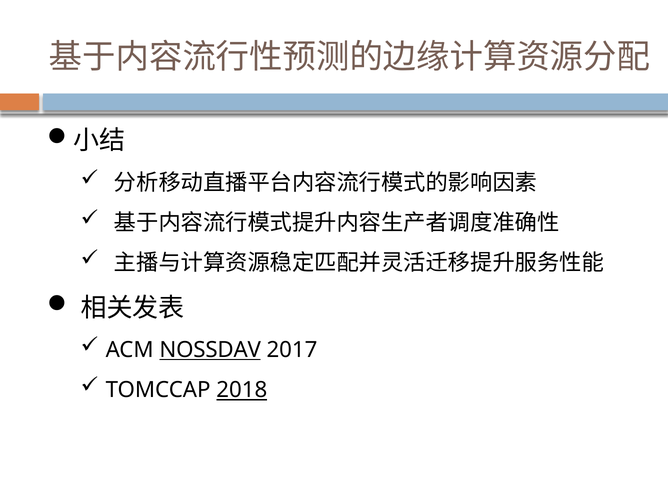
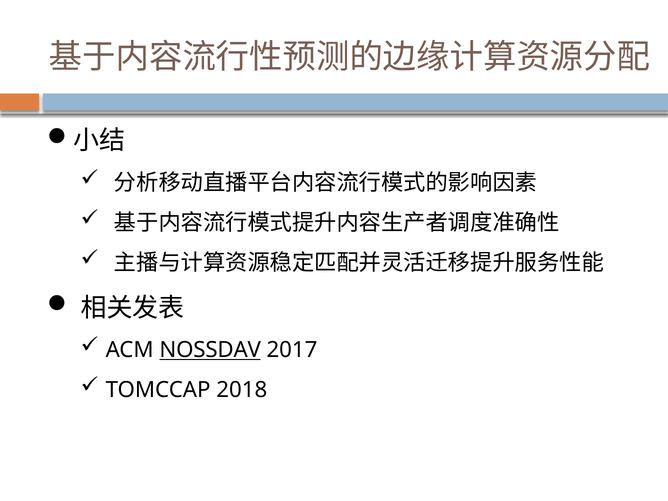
2018 underline: present -> none (242, 390)
